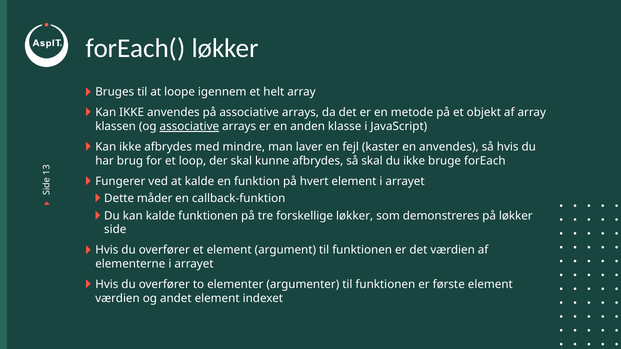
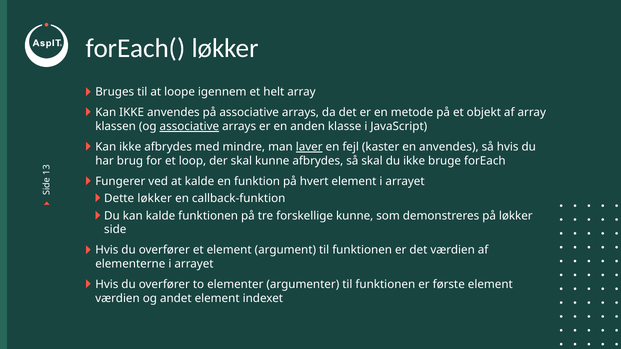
laver underline: none -> present (309, 147)
Dette måder: måder -> løkker (155, 199)
forskellige løkker: løkker -> kunne (355, 216)
